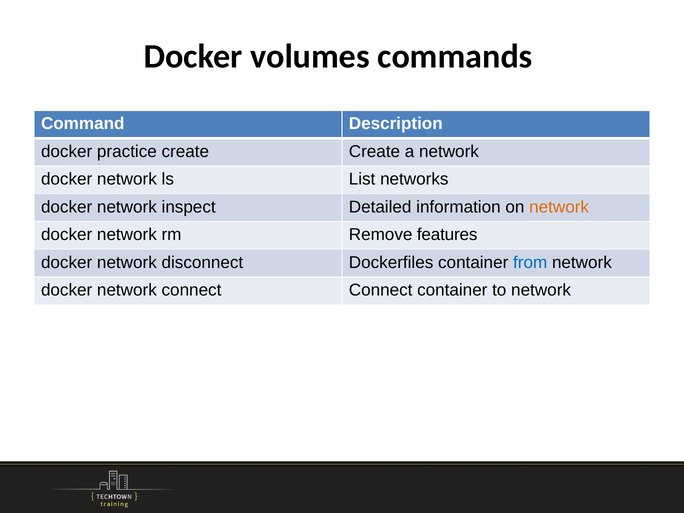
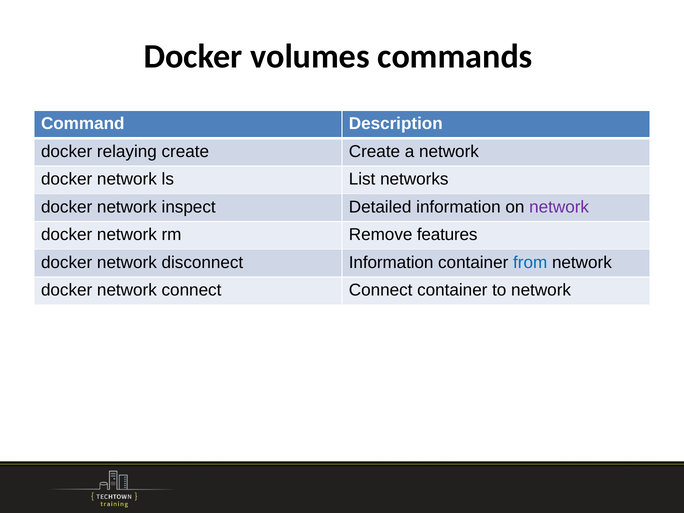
practice: practice -> relaying (127, 152)
network colour: orange -> purple (559, 207)
disconnect Dockerfiles: Dockerfiles -> Information (391, 263)
